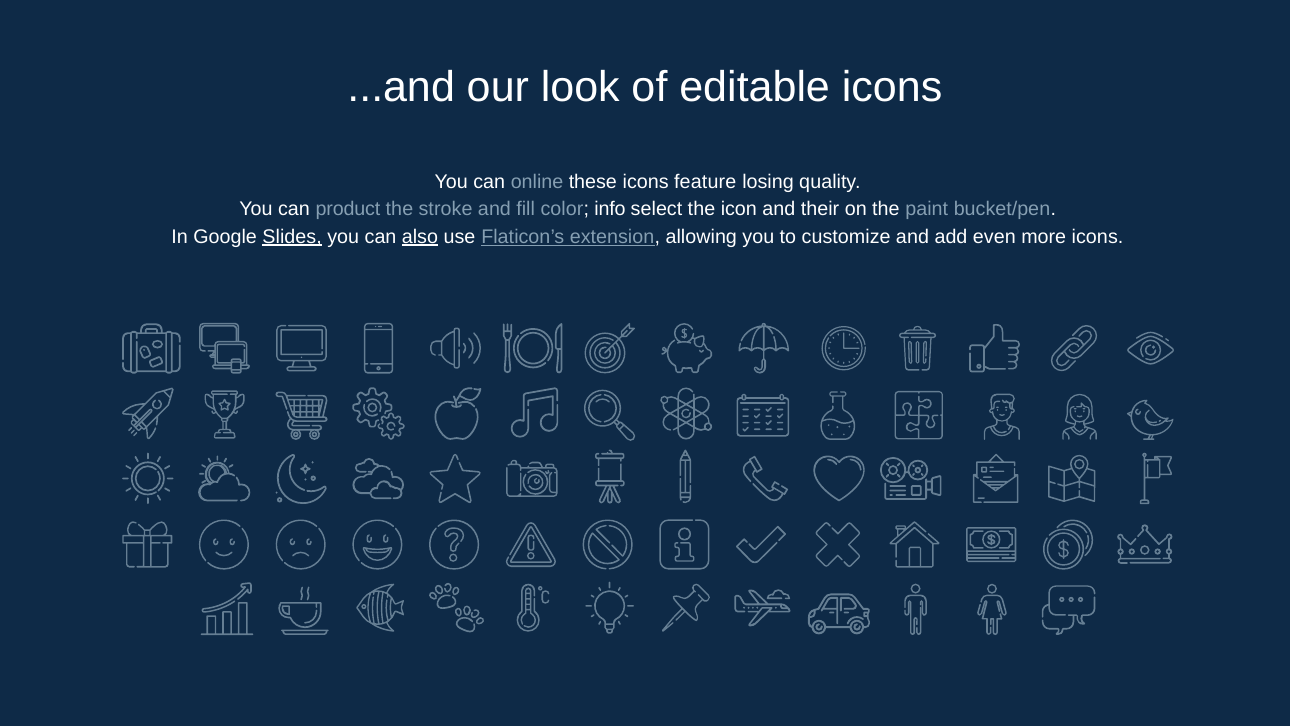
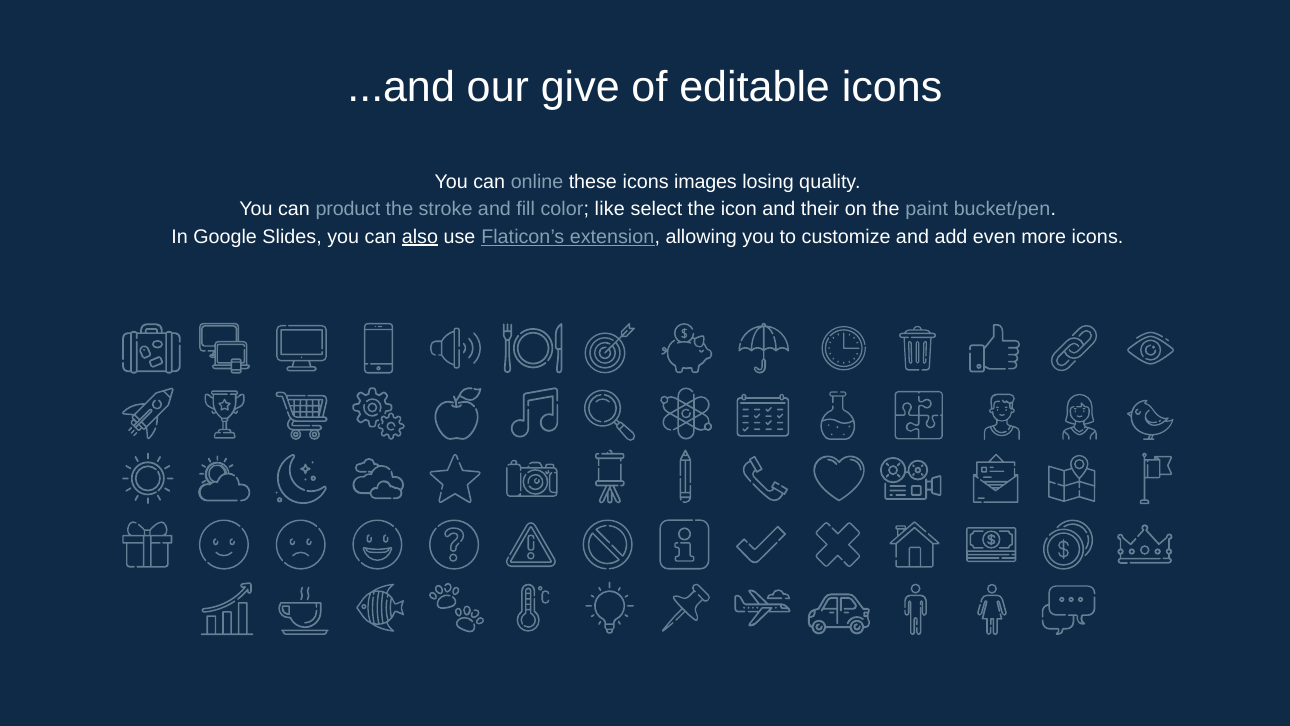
look: look -> give (580, 87)
feature: feature -> images (705, 182)
info: info -> like (610, 209)
Slides underline: present -> none (292, 236)
